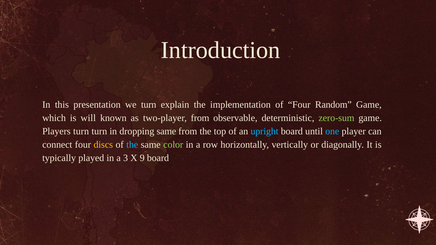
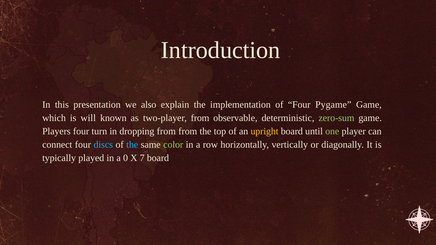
we turn: turn -> also (149, 105)
Random: Random -> Pygame (333, 105)
Players turn: turn -> four (81, 132)
dropping same: same -> from (166, 132)
upright colour: light blue -> yellow (265, 132)
one colour: light blue -> light green (332, 132)
discs colour: yellow -> light blue (103, 145)
3: 3 -> 0 (126, 158)
9: 9 -> 7 (142, 158)
